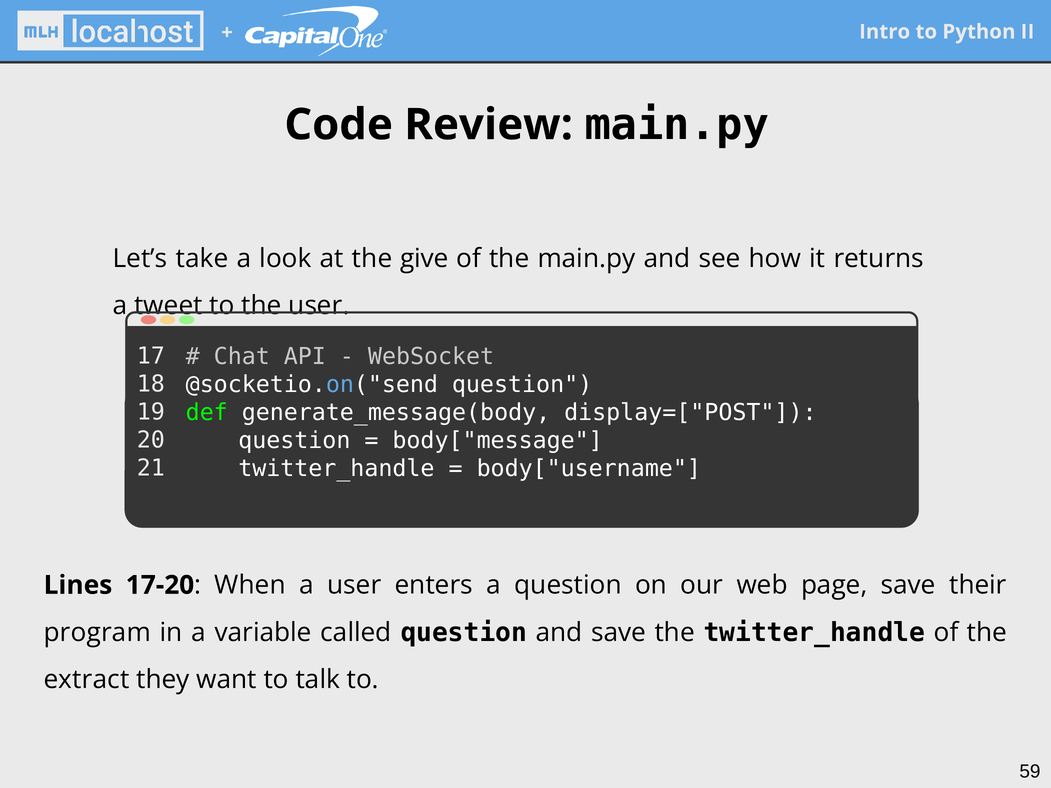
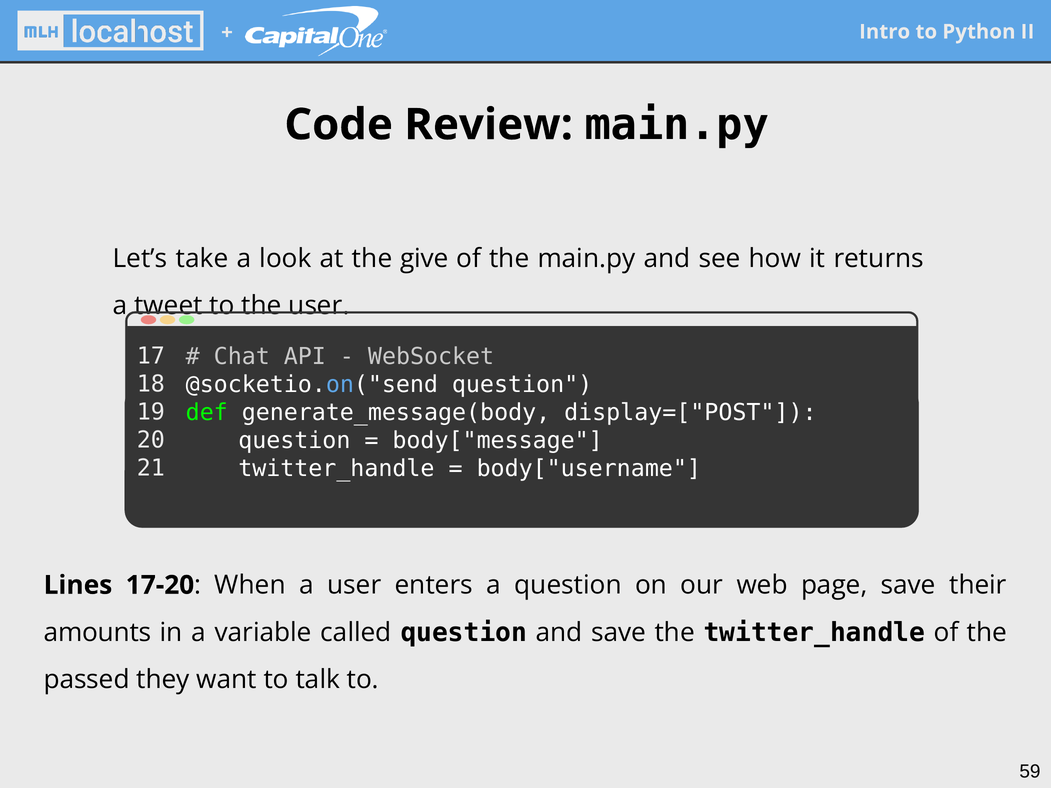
program: program -> amounts (97, 633)
extract: extract -> passed (87, 680)
